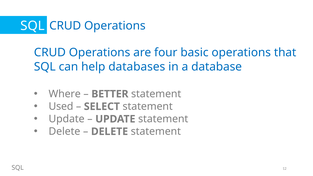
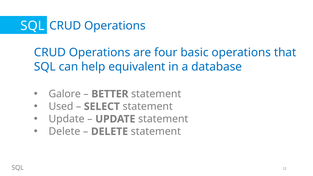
databases: databases -> equivalent (137, 67)
Where: Where -> Galore (65, 94)
